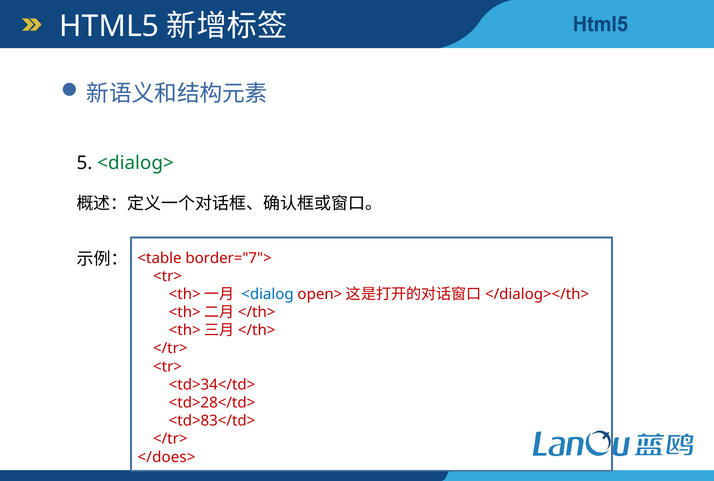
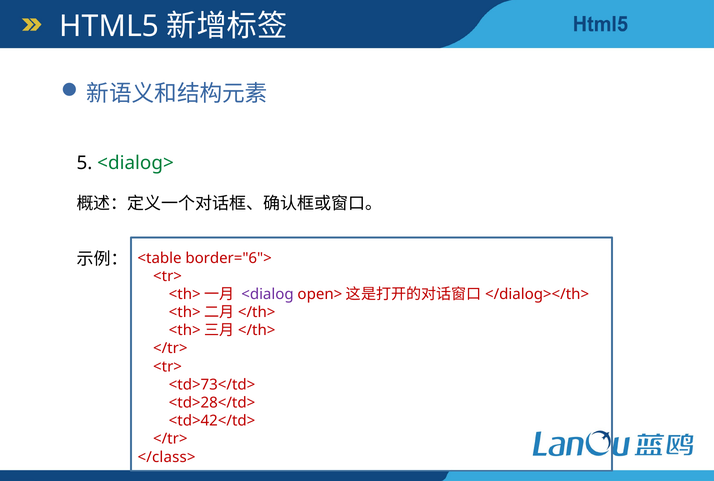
border="7">: border="7"> -> border="6"> (229, 258)
<dialog colour: blue -> purple (267, 294)
<td>34</td>: <td>34</td> -> <td>73</td> (212, 385)
<td>83</td>: <td>83</td> -> <td>42</td> (212, 421)
</does>: </does> -> </class> (167, 457)
